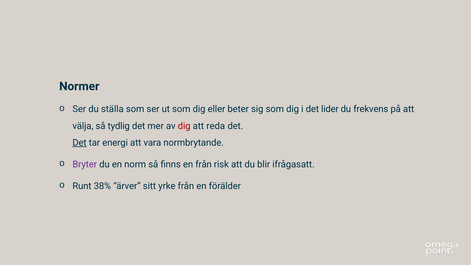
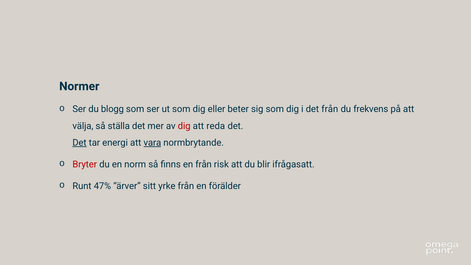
ställa: ställa -> blogg (112, 109)
det lider: lider -> från (330, 109)
tydlig: tydlig -> ställa (119, 126)
vara underline: none -> present (152, 143)
Bryter colour: purple -> red (85, 164)
38%: 38% -> 47% (102, 186)
